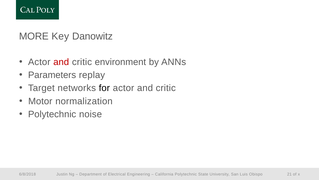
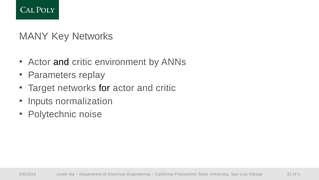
MORE: MORE -> MANY (34, 36)
Key Danowitz: Danowitz -> Networks (92, 36)
and colour: red -> black (61, 62)
Motor: Motor -> Inputs (40, 101)
